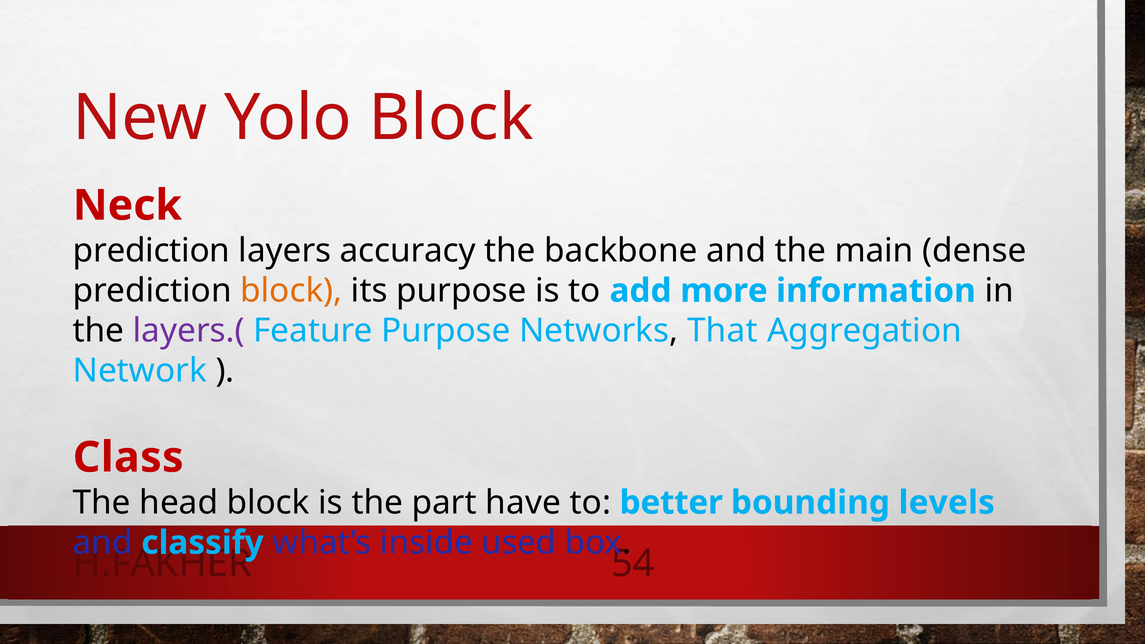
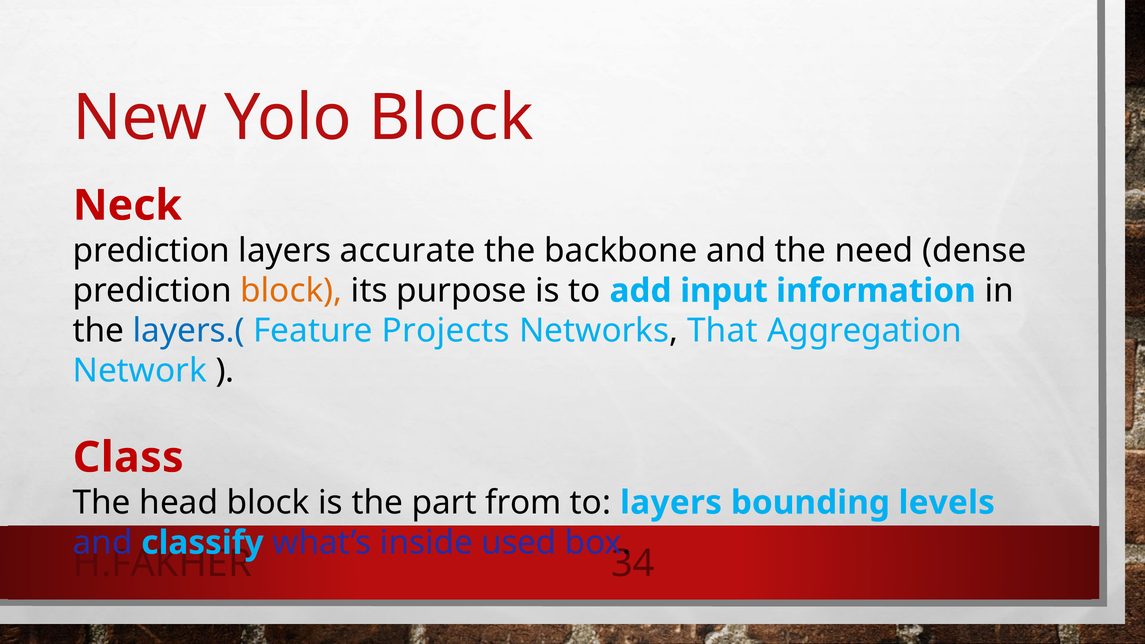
accuracy: accuracy -> accurate (408, 251)
main: main -> need (874, 251)
more: more -> input (724, 291)
layers.( colour: purple -> blue (189, 331)
Feature Purpose: Purpose -> Projects (446, 331)
have: have -> from (523, 503)
to better: better -> layers (671, 503)
54: 54 -> 34 (633, 564)
